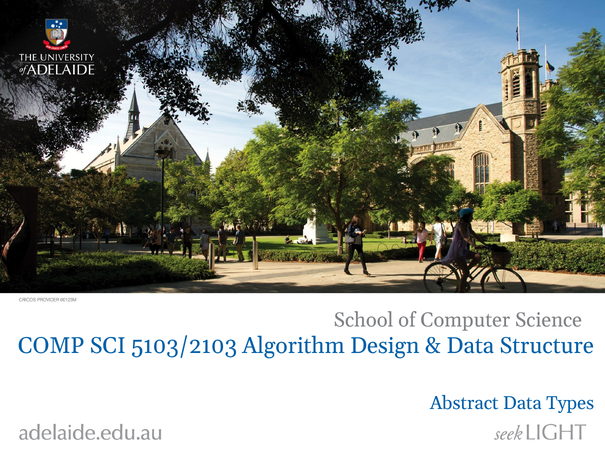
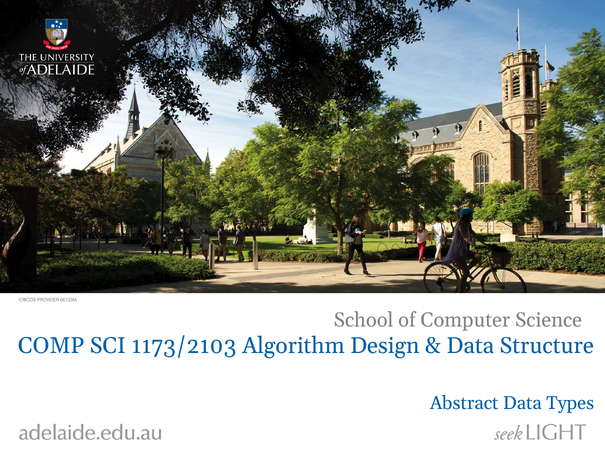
5103/2103: 5103/2103 -> 1173/2103 (184, 346)
